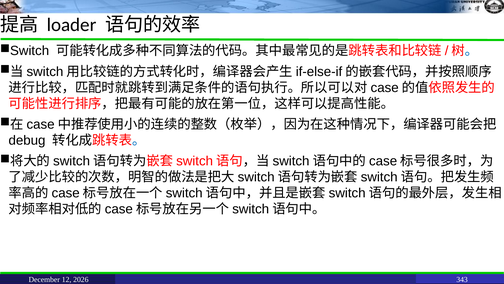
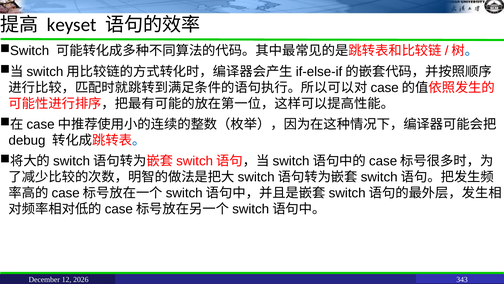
loader: loader -> keyset (72, 25)
